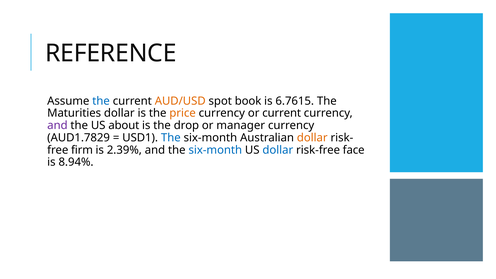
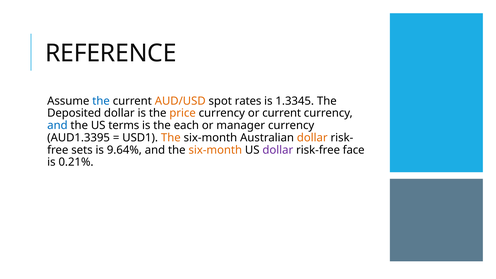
book: book -> rates (248, 101)
6.7615: 6.7615 -> 1.3345 (295, 101)
Maturities: Maturities -> Deposited (74, 113)
and colour: purple -> blue (57, 125)
about: about -> terms (124, 125)
drop: drop -> each (186, 125)
AUD1.7829: AUD1.7829 -> AUD1.3395 (79, 138)
The colour: blue -> orange (171, 138)
firm: firm -> sets (82, 150)
2.39%: 2.39% -> 9.64% (124, 150)
six-month colour: blue -> orange (215, 150)
dollar colour: blue -> purple (278, 150)
8.94%: 8.94% -> 0.21% (76, 162)
